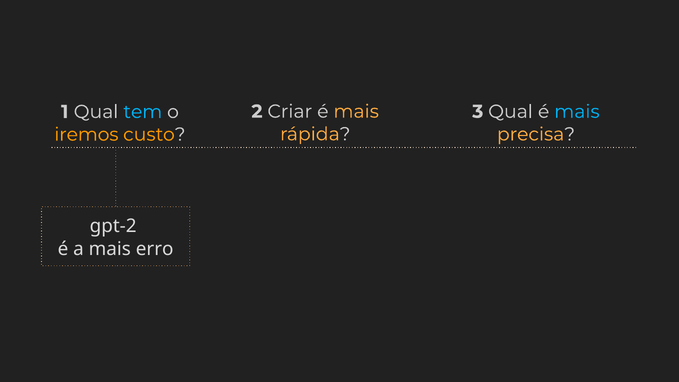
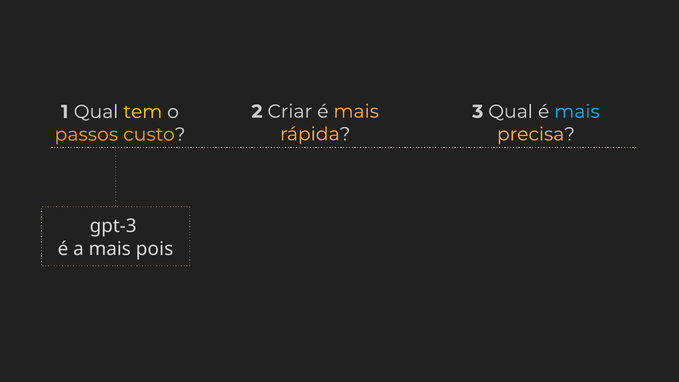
tem colour: light blue -> yellow (143, 112)
iremos: iremos -> passos (86, 134)
gpt-2: gpt-2 -> gpt-3 (113, 226)
erro: erro -> pois (155, 249)
